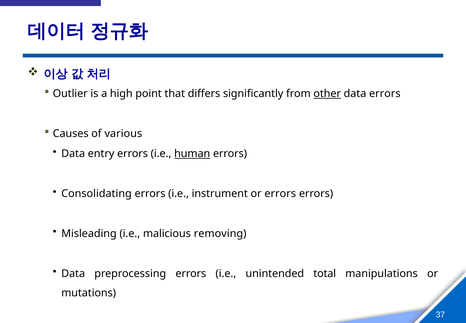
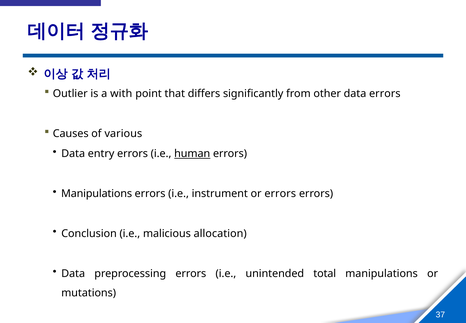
high: high -> with (121, 94)
other underline: present -> none (327, 94)
Consolidating: Consolidating -> Manipulations (97, 193)
Misleading: Misleading -> Conclusion (89, 233)
removing: removing -> allocation (220, 233)
